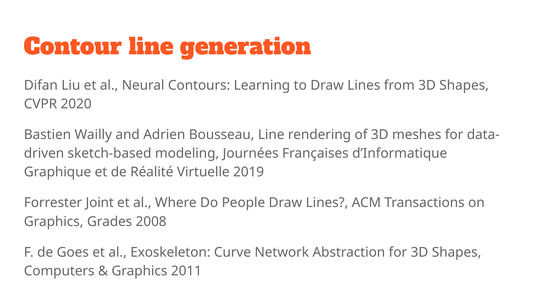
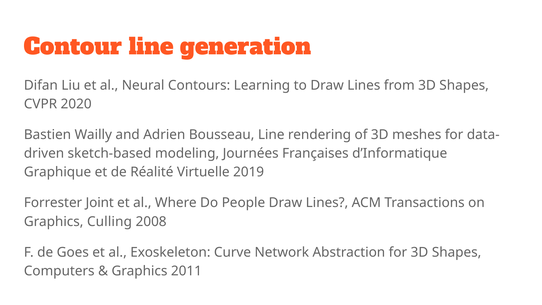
Grades: Grades -> Culling (109, 221)
